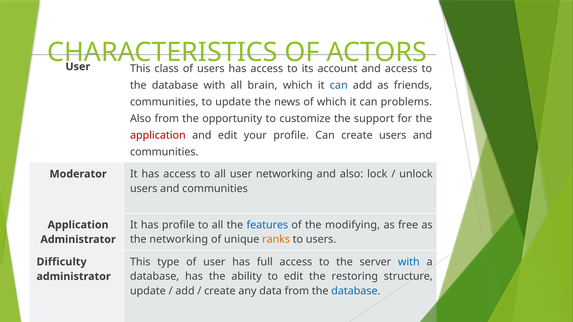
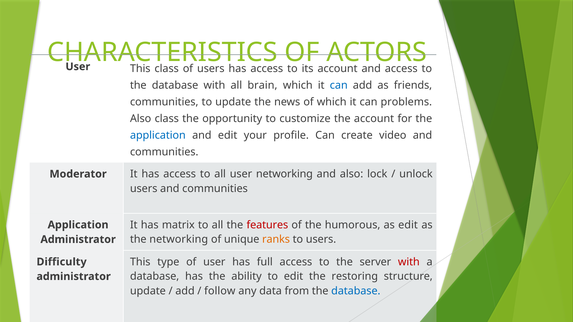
Also from: from -> class (167, 119)
the support: support -> account (374, 119)
application colour: red -> blue (158, 135)
create users: users -> video (393, 135)
has profile: profile -> matrix (178, 225)
features colour: blue -> red (267, 225)
modifying: modifying -> humorous (353, 225)
as free: free -> edit (408, 225)
with colour: blue -> red (409, 262)
create: create -> follow (220, 291)
